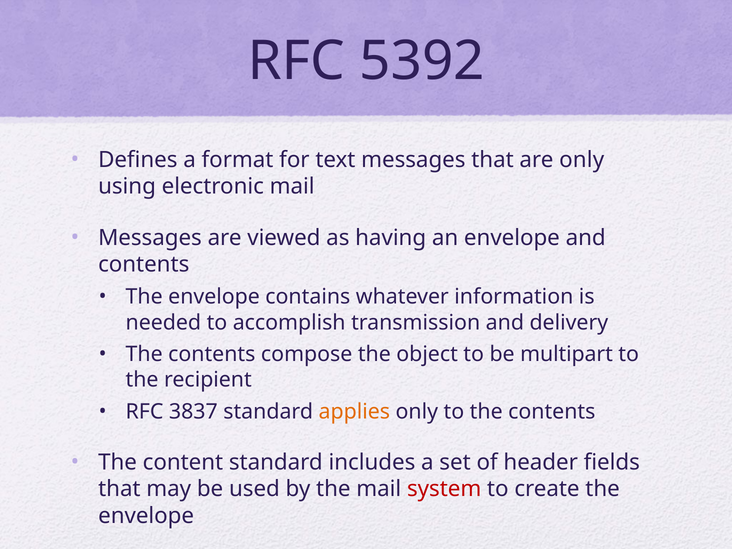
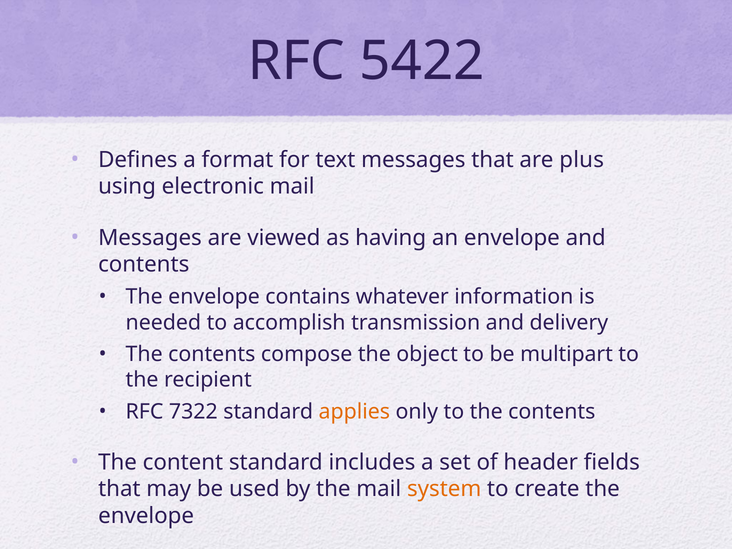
5392: 5392 -> 5422 (422, 61)
are only: only -> plus (582, 160)
3837: 3837 -> 7322 (193, 412)
system colour: red -> orange (444, 489)
